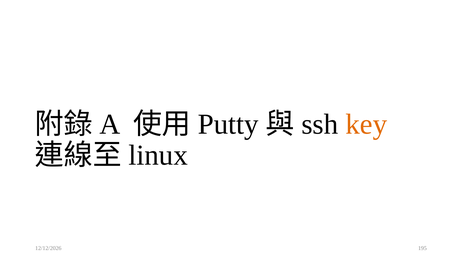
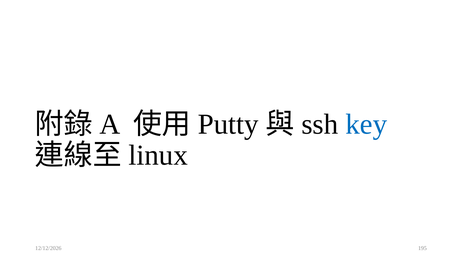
key colour: orange -> blue (366, 124)
